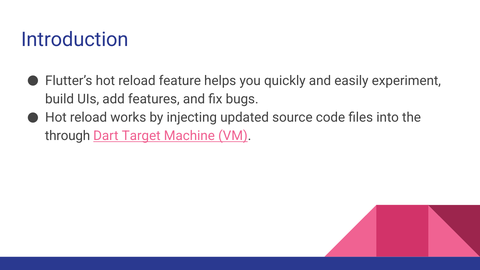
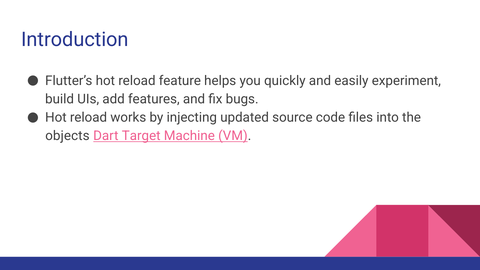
through: through -> objects (67, 136)
